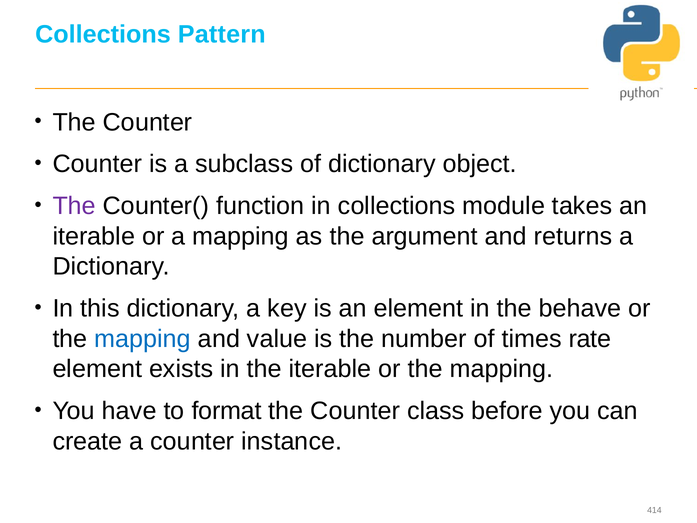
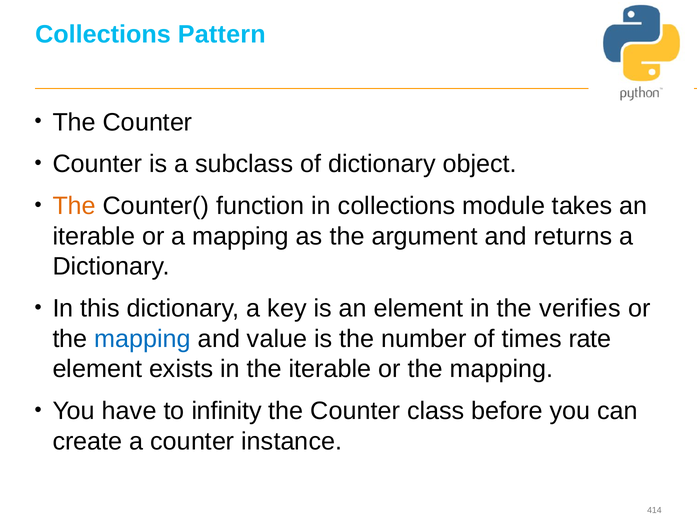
The colour: purple -> orange (74, 206)
behave: behave -> verifies (580, 308)
format: format -> infinity (227, 411)
